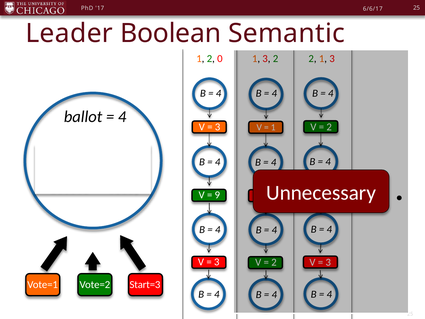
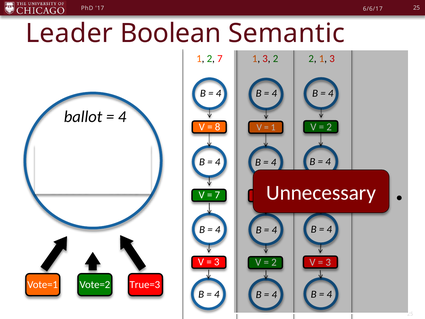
2 0: 0 -> 7 (220, 59)
3: 3 -> 8 (218, 127)
9: 9 -> 7 (217, 195)
Start=3: Start=3 -> True=3 (145, 284)
